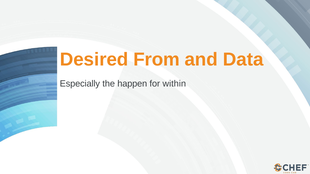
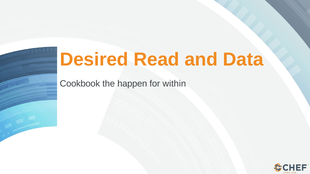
From: From -> Read (156, 60)
Especially: Especially -> Cookbook (80, 84)
